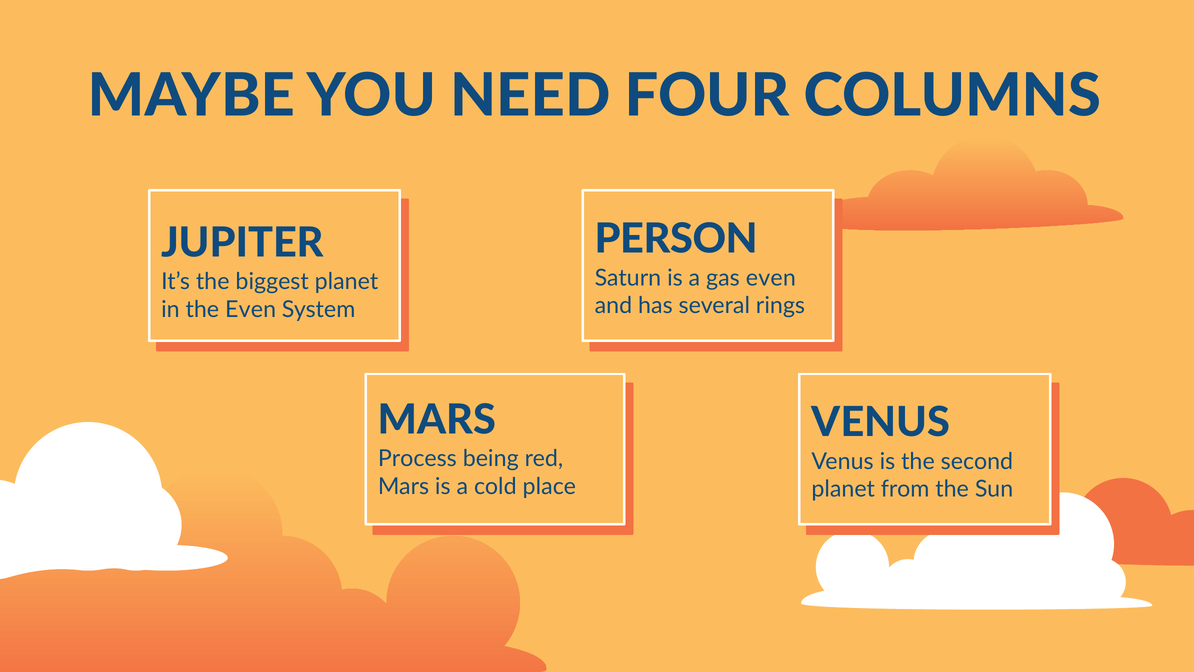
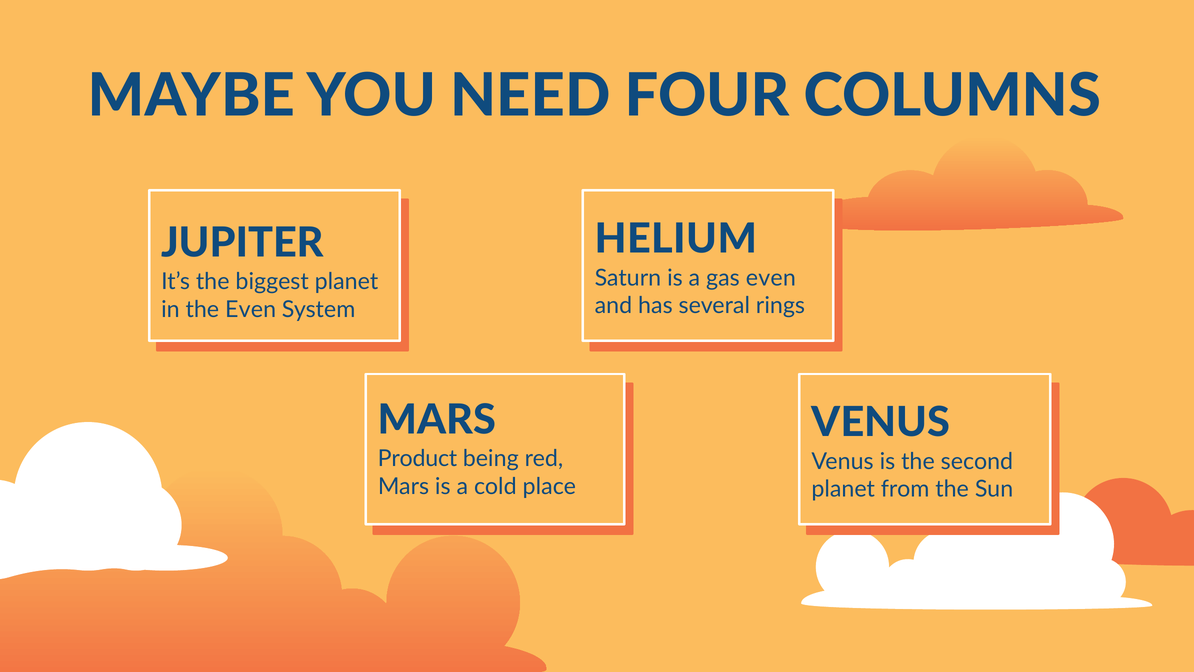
PERSON: PERSON -> HELIUM (676, 239)
Process: Process -> Product (417, 458)
